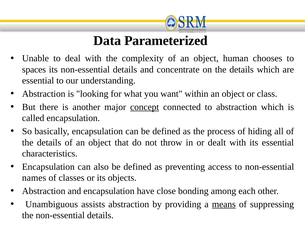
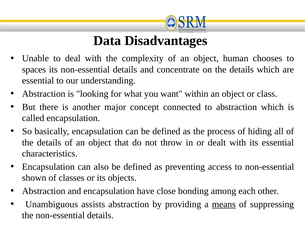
Parameterized: Parameterized -> Disadvantages (166, 41)
concept underline: present -> none (145, 107)
names: names -> shown (34, 178)
